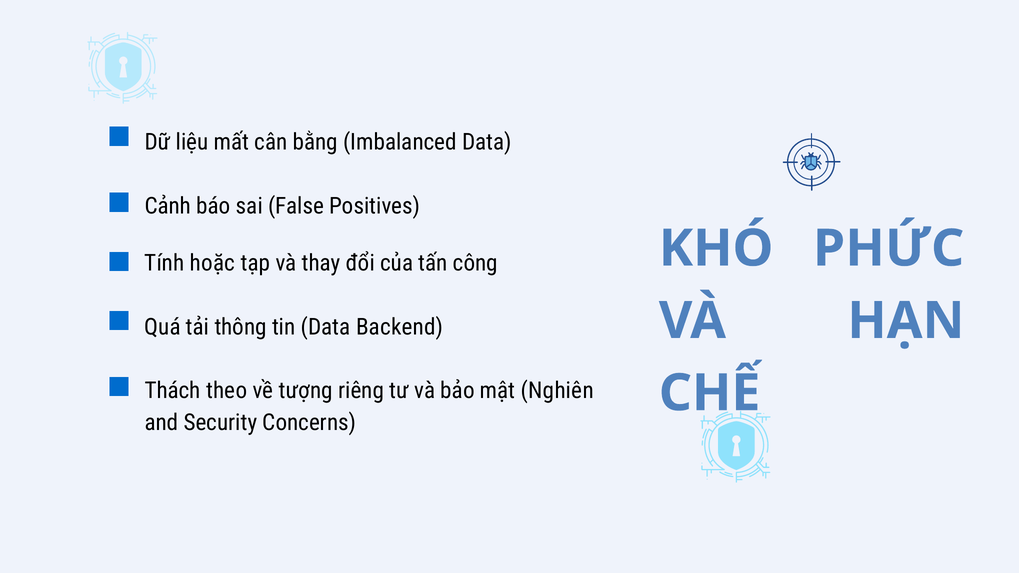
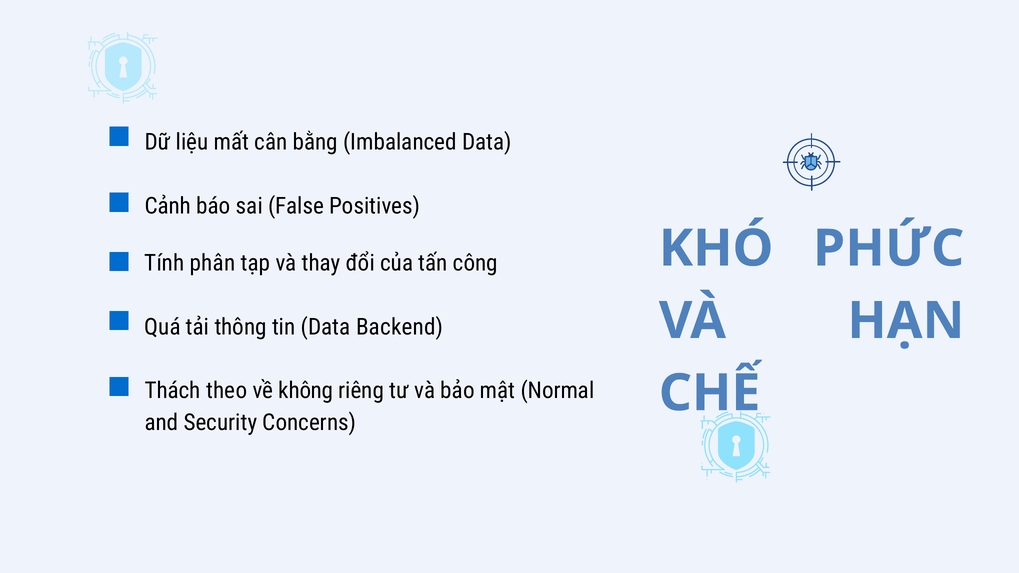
hoặc: hoặc -> phân (213, 263)
tượng: tượng -> không (306, 391)
Nghiên: Nghiên -> Normal (557, 391)
